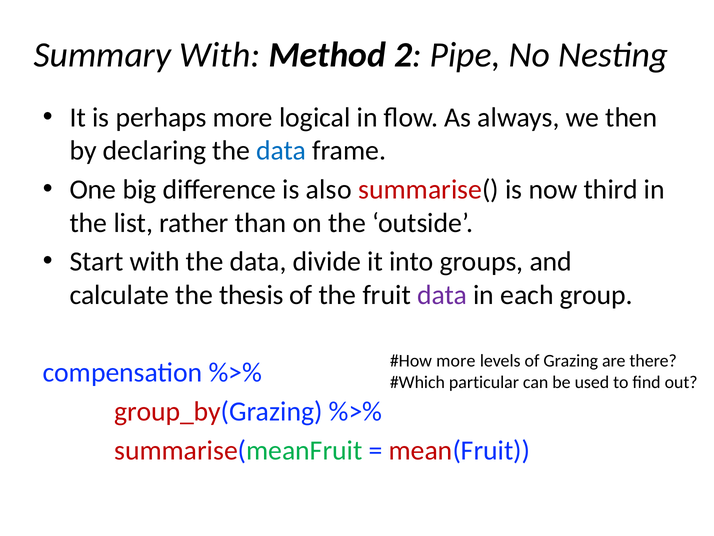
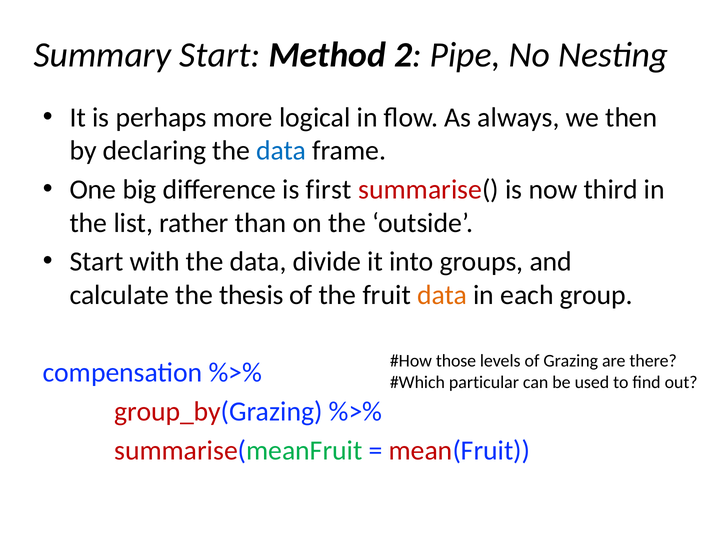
Summary With: With -> Start (220, 55)
also: also -> first (329, 189)
data colour: purple -> orange (442, 295)
more: more -> those (456, 361)
